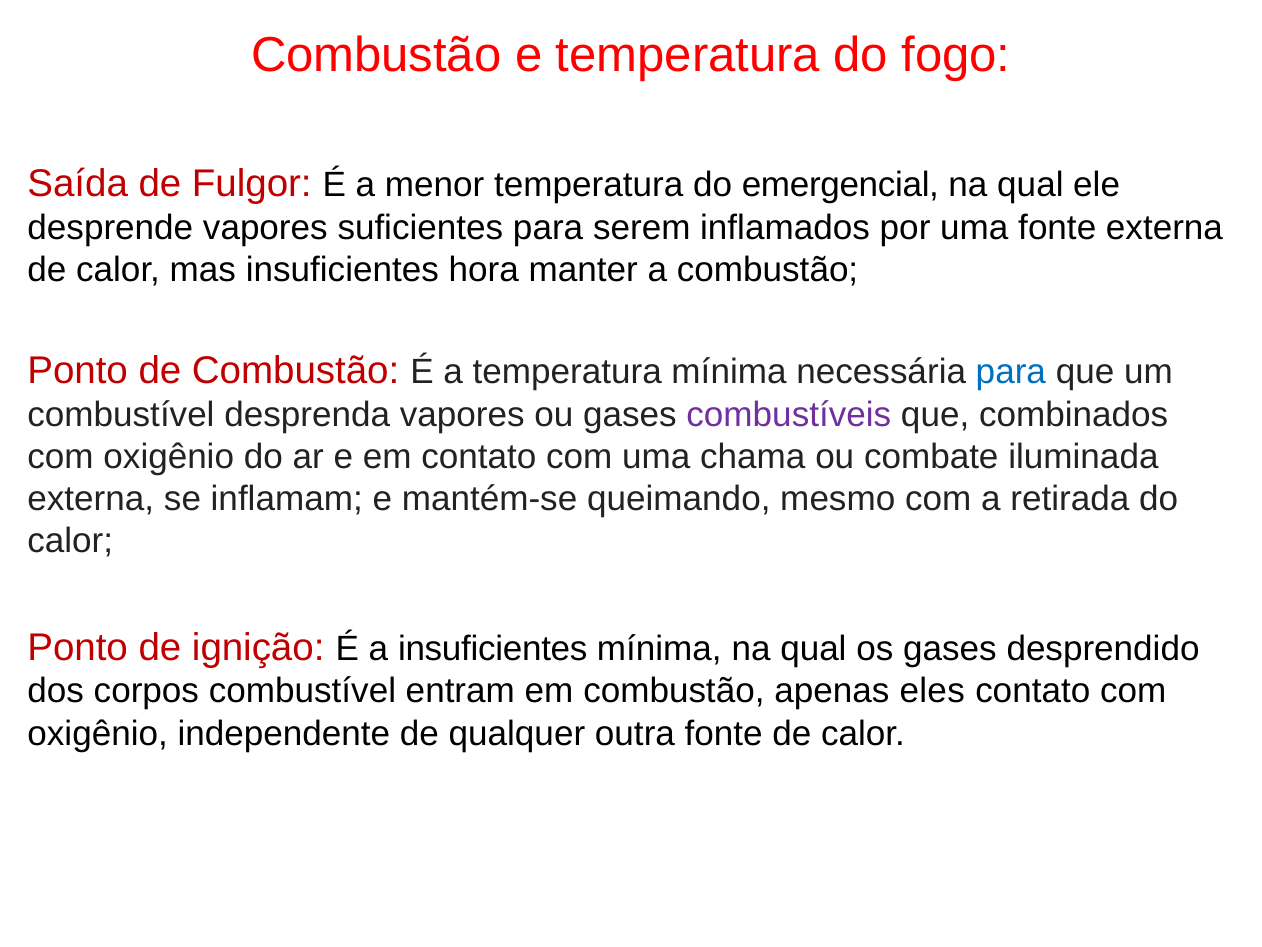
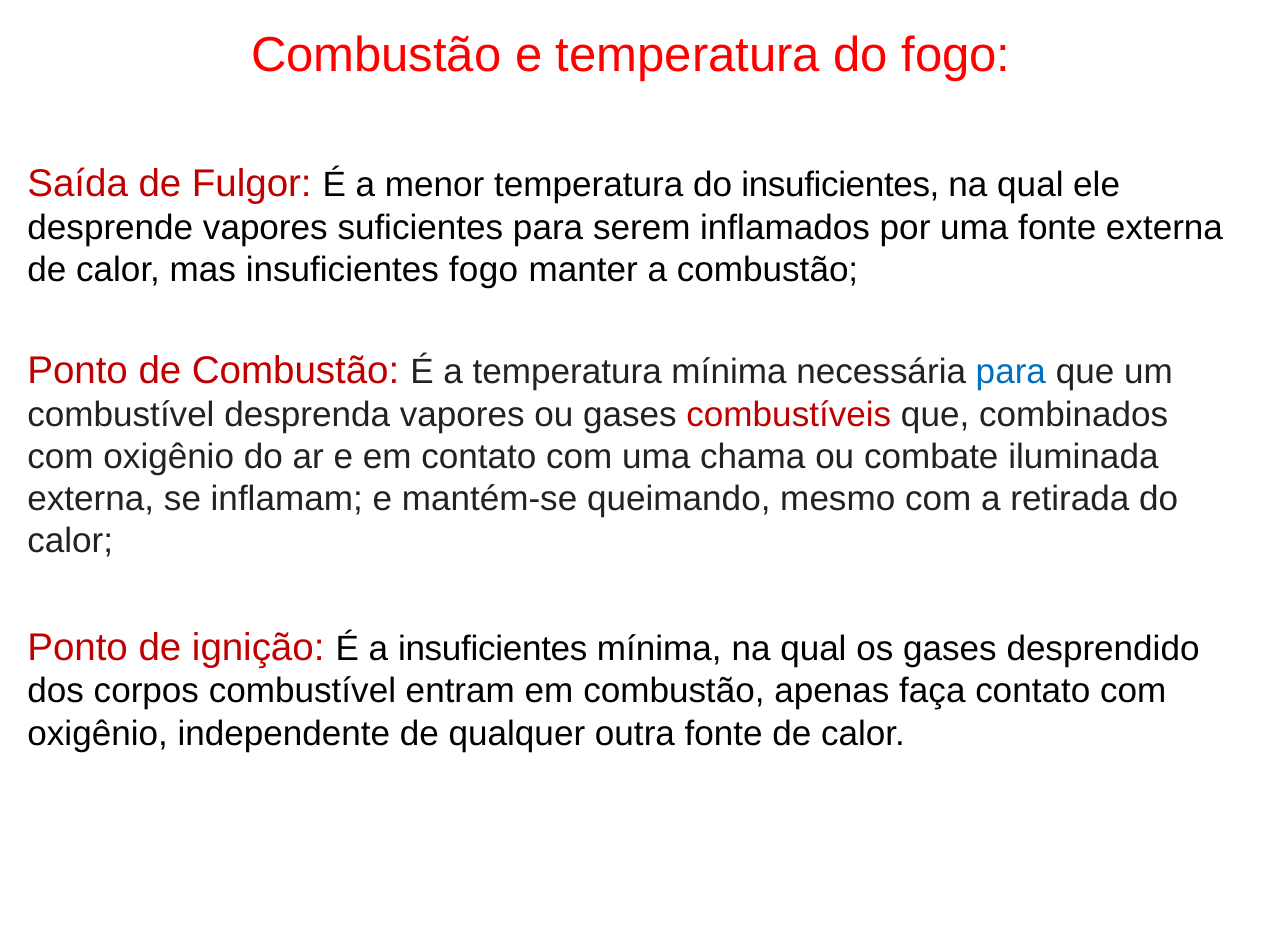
do emergencial: emergencial -> insuficientes (840, 185)
insuficientes hora: hora -> fogo (484, 270)
combustíveis colour: purple -> red (789, 415)
eles: eles -> faça (932, 691)
